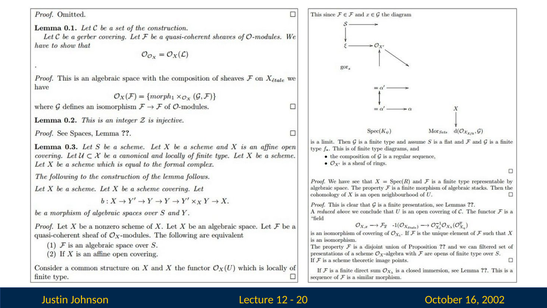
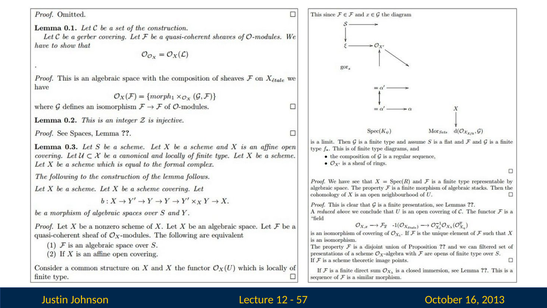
20: 20 -> 57 (302, 300)
2002: 2002 -> 2013 (493, 299)
